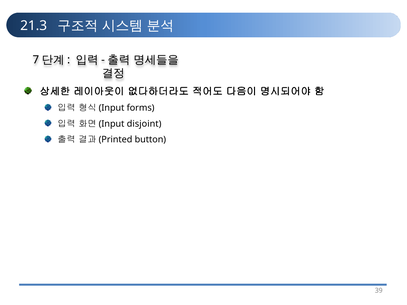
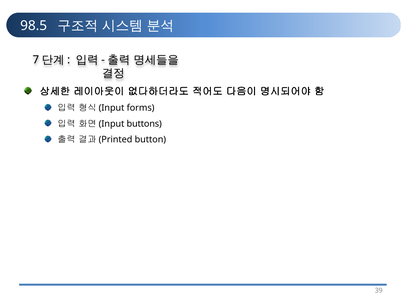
21.3: 21.3 -> 98.5 (34, 26)
disjoint: disjoint -> buttons (144, 124)
